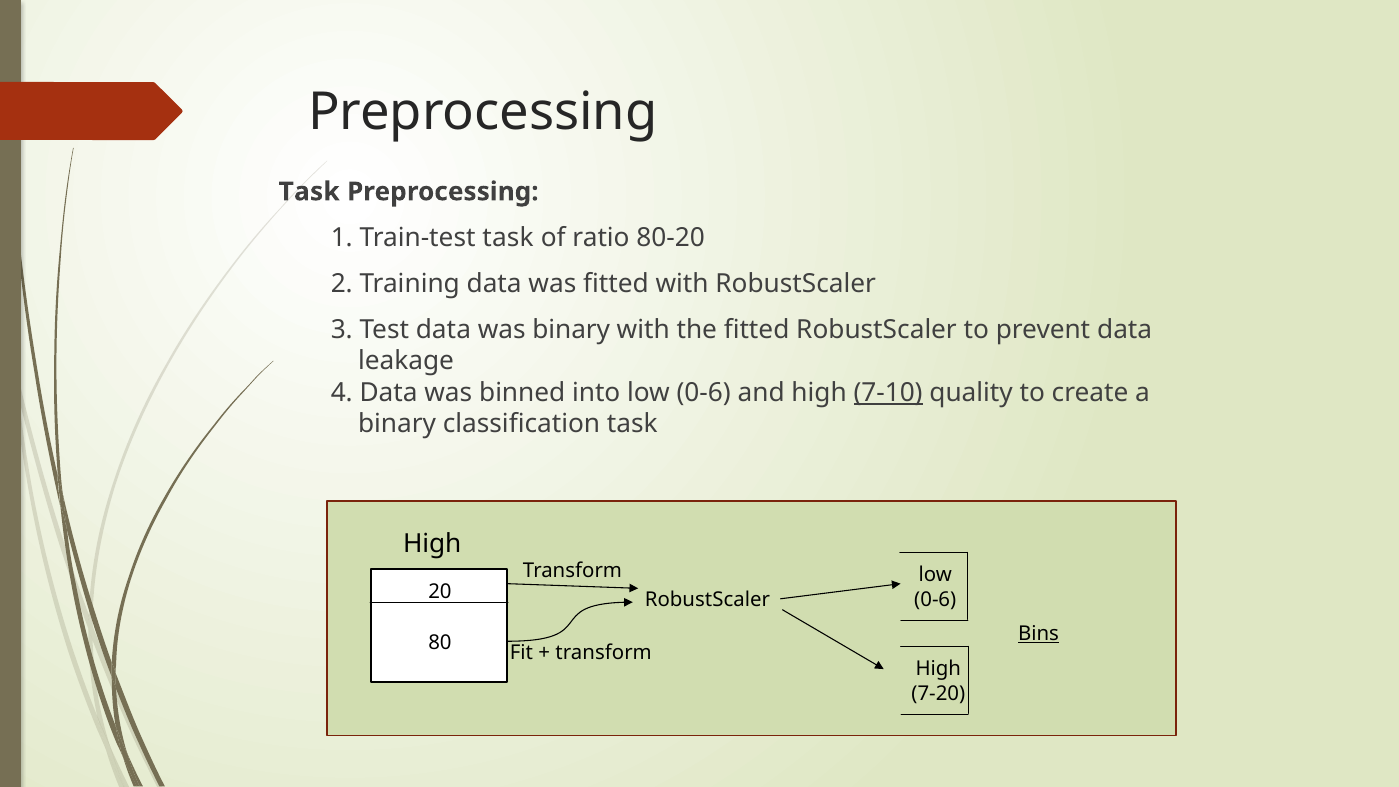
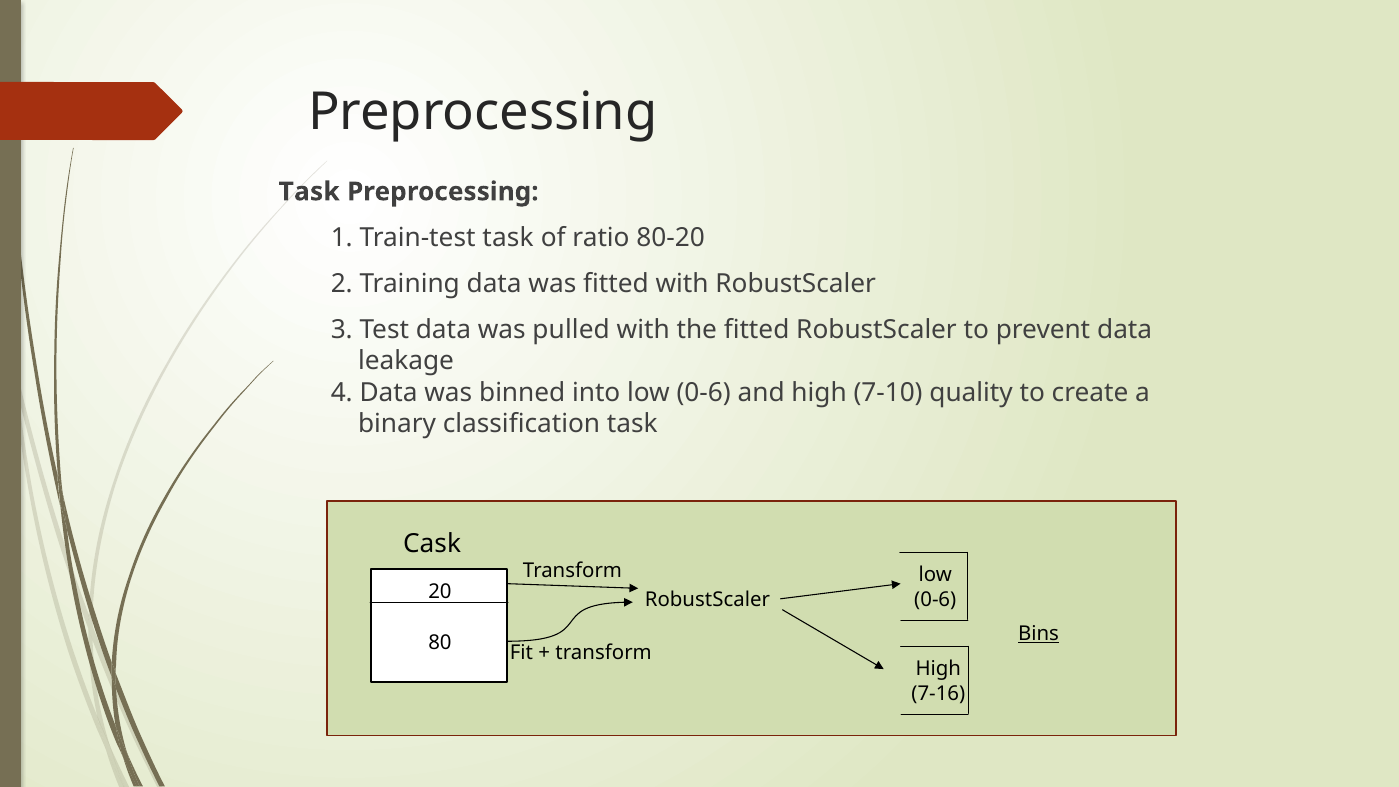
was binary: binary -> pulled (571, 330)
7-10 underline: present -> none (888, 393)
High: High -> Cask (432, 544)
7-20: 7-20 -> 7-16 (938, 694)
